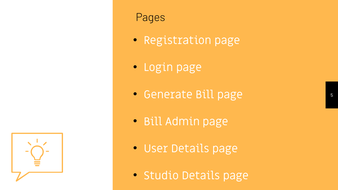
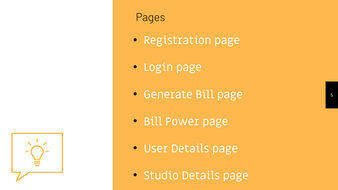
Admin: Admin -> Power (182, 122)
